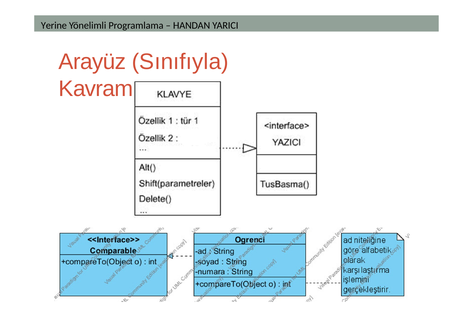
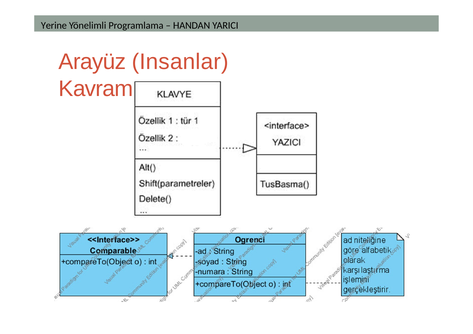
Sınıfıyla: Sınıfıyla -> Insanlar (180, 62)
